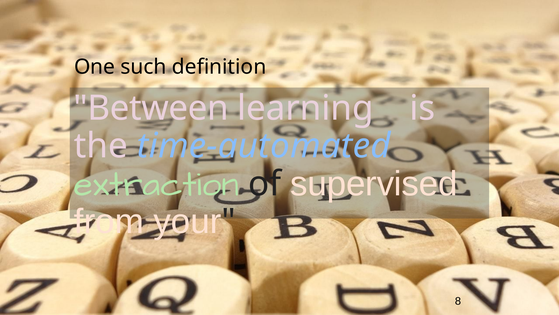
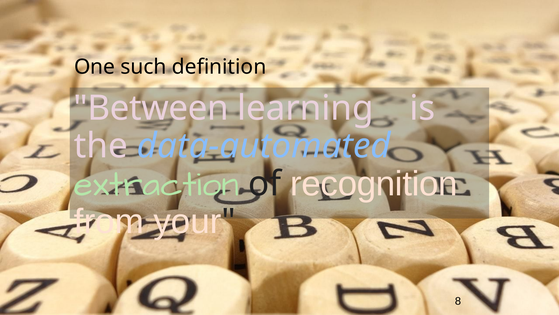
time-automated: time-automated -> data-automated (264, 146)
supervised: supervised -> recognition (374, 184)
